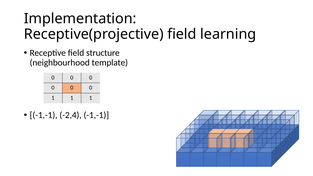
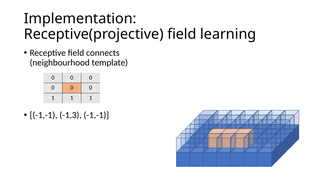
structure: structure -> connects (103, 53)
-2,4: -2,4 -> -1,3 (71, 115)
